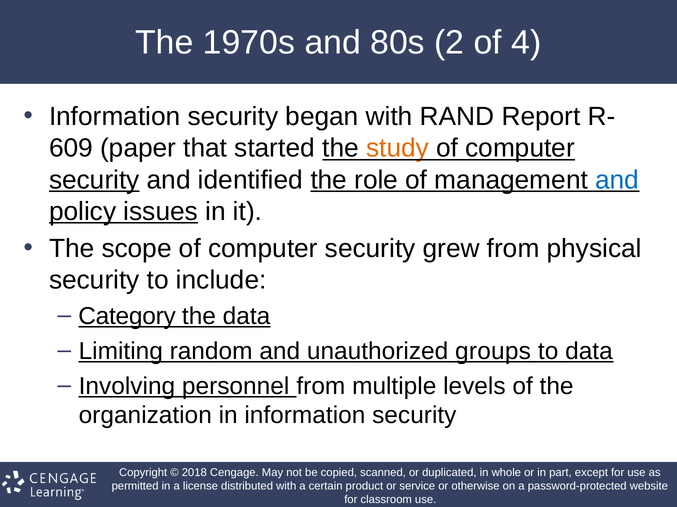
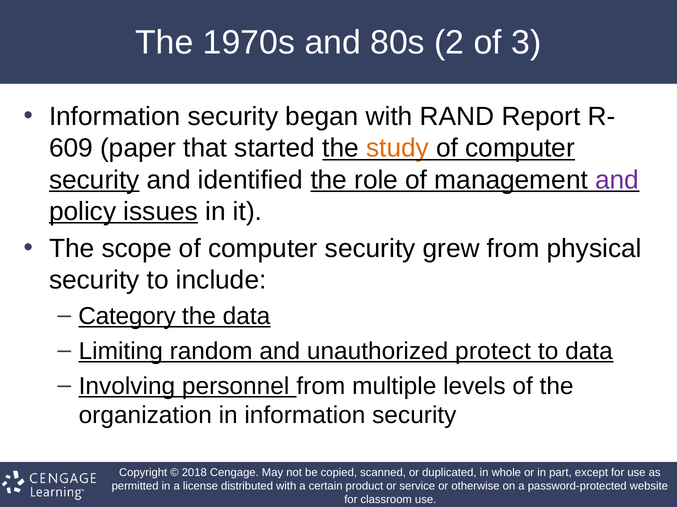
4: 4 -> 3 (526, 43)
and colour: blue -> purple (617, 180)
groups: groups -> protect (493, 352)
